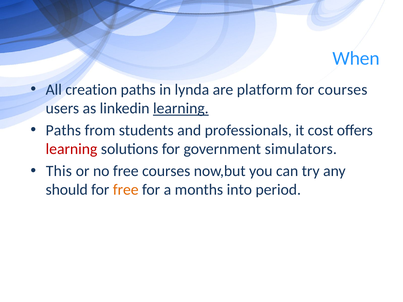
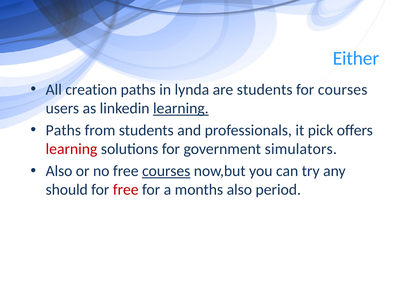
When: When -> Either (356, 59)
are platform: platform -> students (265, 90)
cost: cost -> pick (321, 130)
This: This -> Also (59, 171)
courses underline: none -> present (166, 171)
free colour: orange -> red (126, 190)
months into: into -> also (239, 190)
